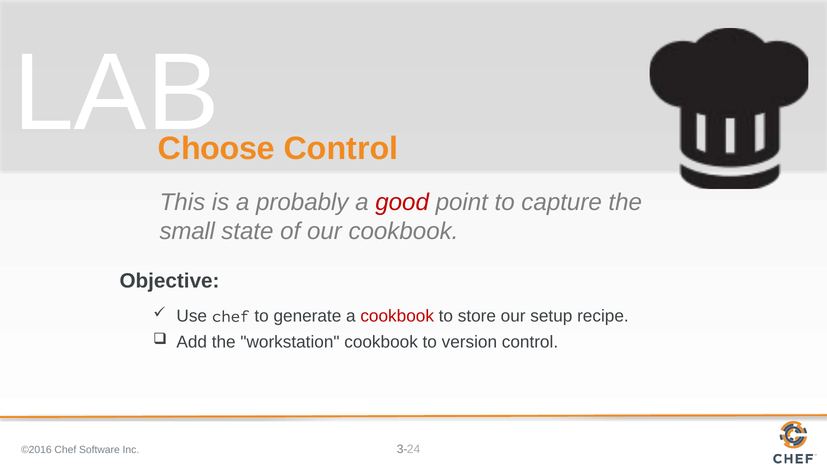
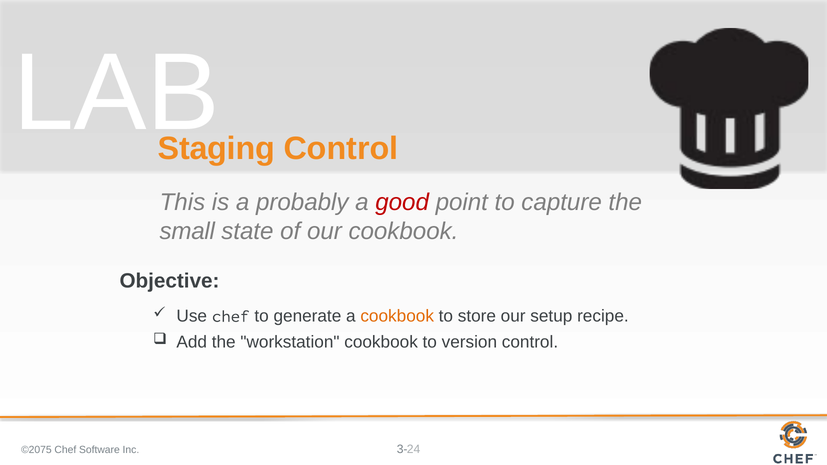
Choose: Choose -> Staging (216, 149)
cookbook colour: red -> orange (397, 316)
©2016: ©2016 -> ©2075 (36, 450)
